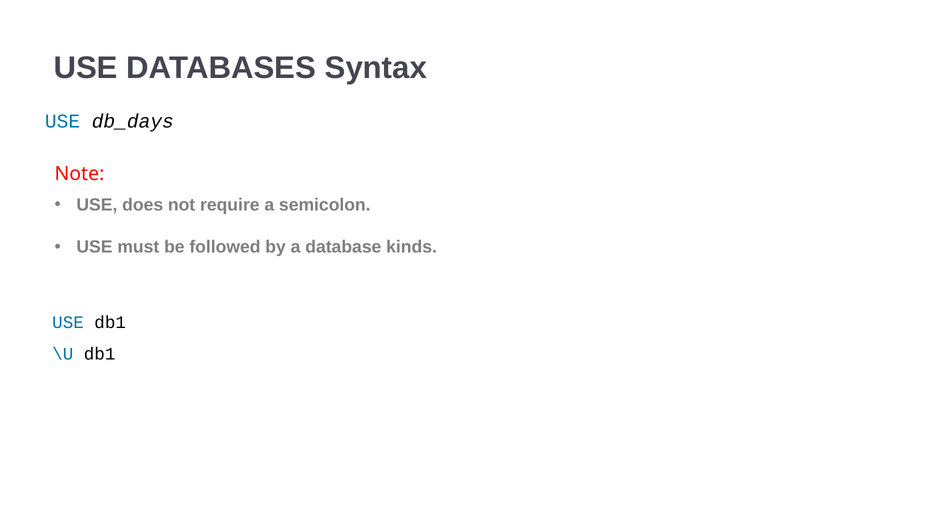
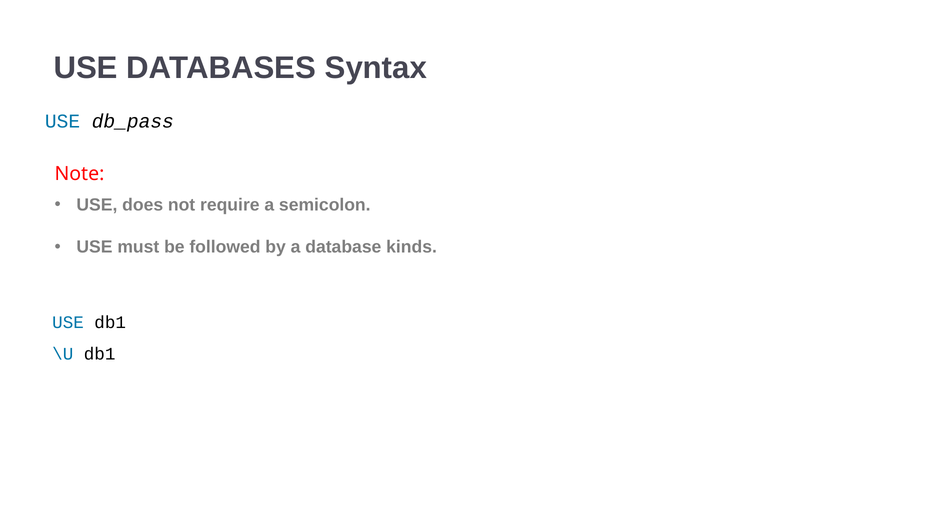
db_days: db_days -> db_pass (133, 121)
